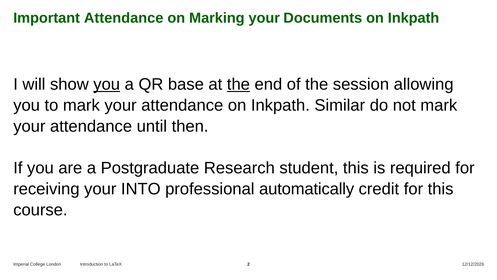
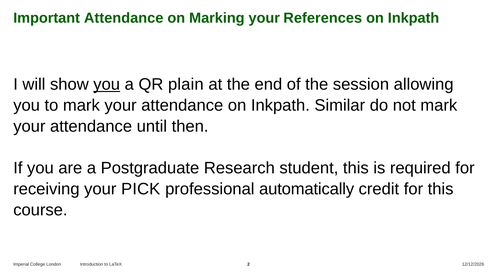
Documents: Documents -> References (323, 18)
base: base -> plain (186, 84)
the underline: present -> none (238, 84)
INTO: INTO -> PICK (141, 189)
